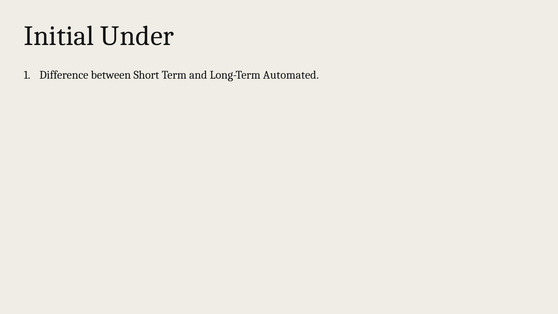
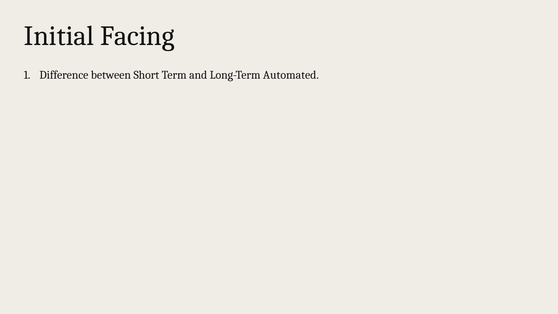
Under: Under -> Facing (137, 36)
